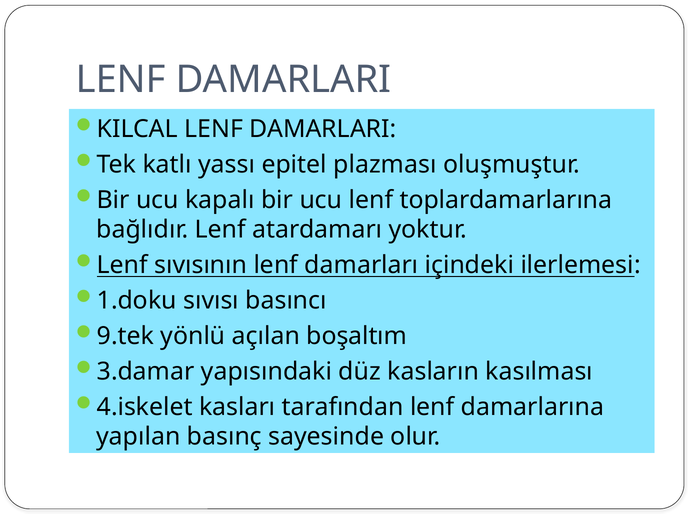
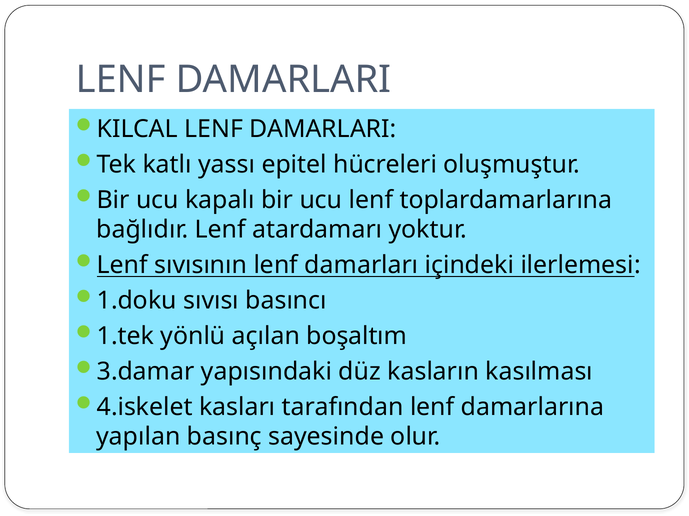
plazması: plazması -> hücreleri (385, 165)
9.tek: 9.tek -> 1.tek (125, 337)
